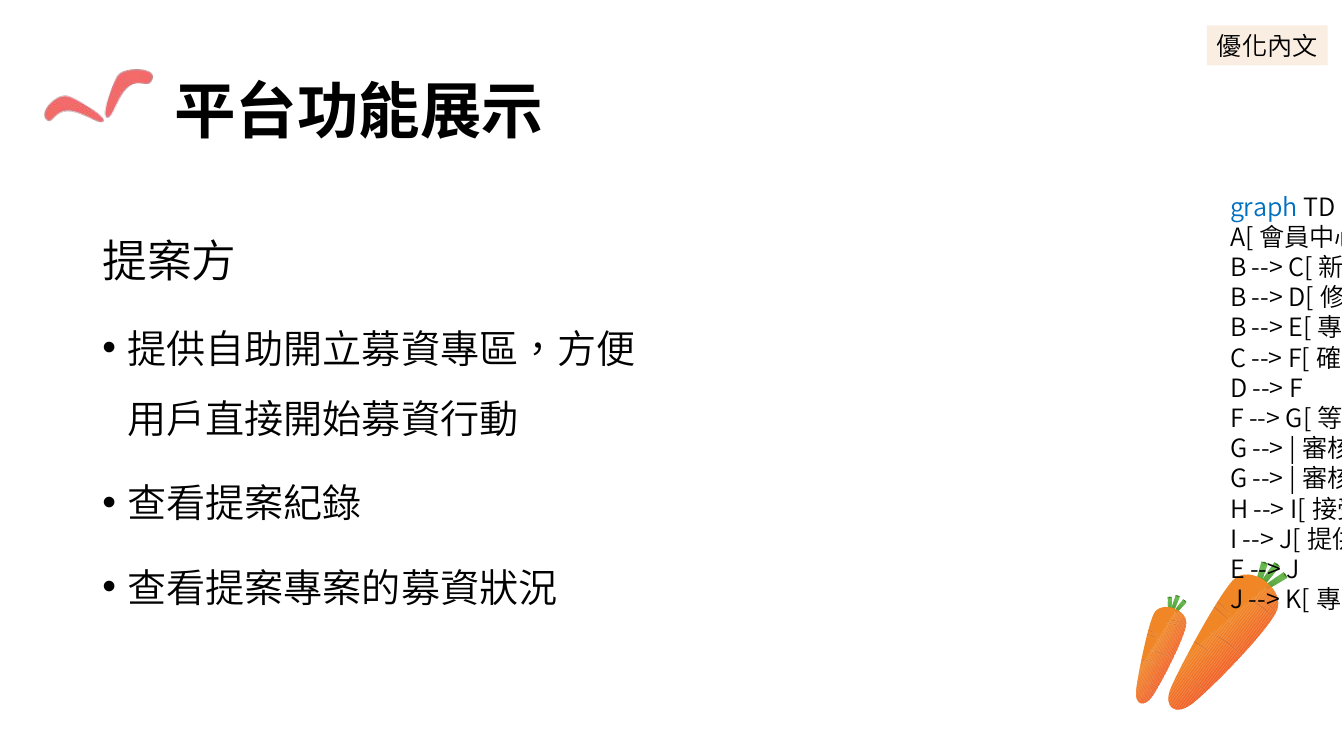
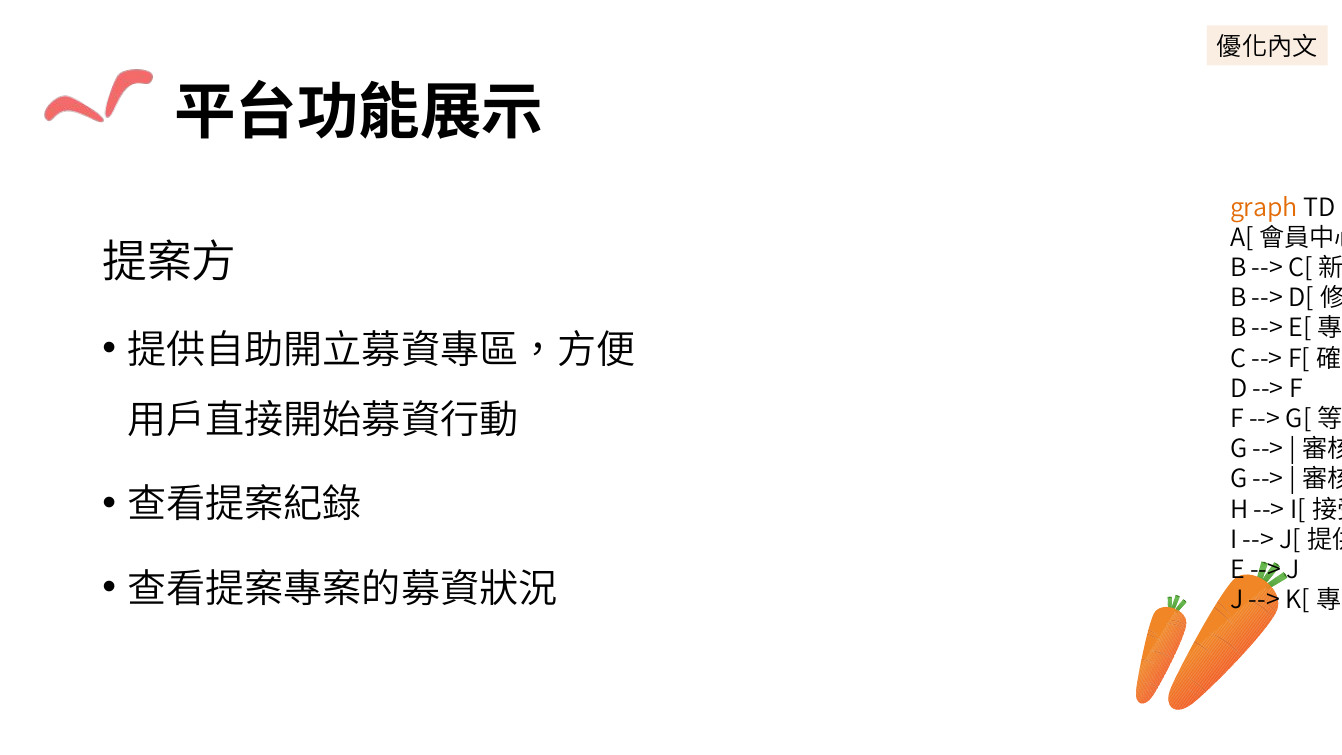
graph colour: blue -> orange (1264, 208)
